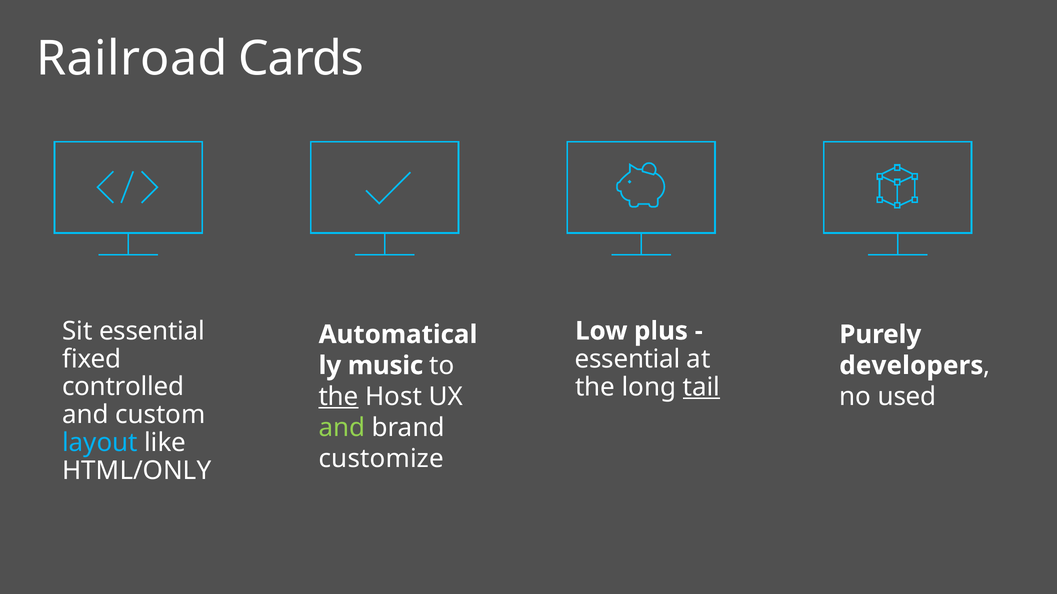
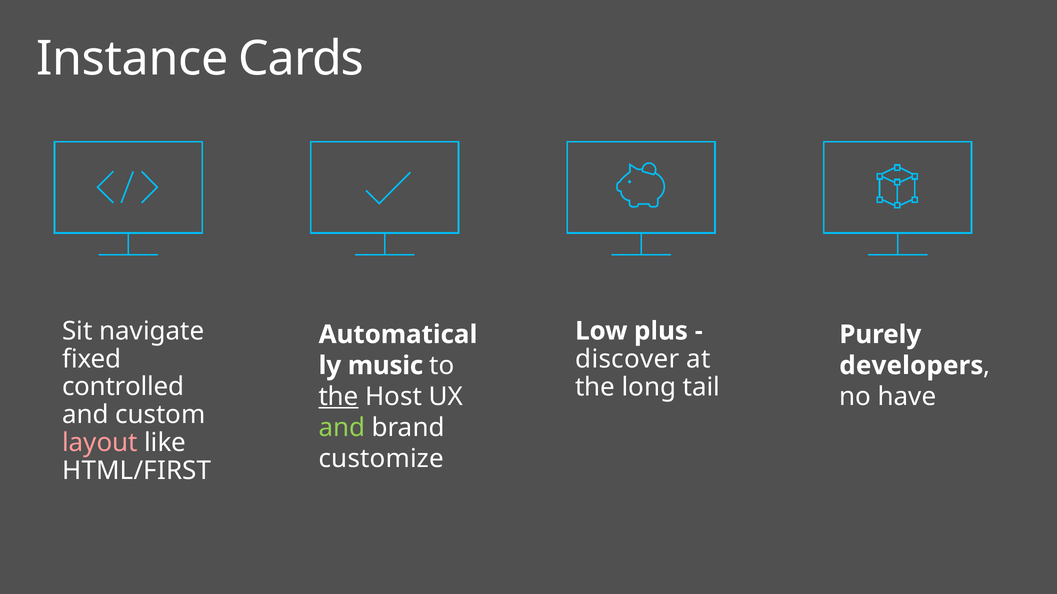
Railroad: Railroad -> Instance (132, 59)
Sit essential: essential -> navigate (152, 331)
essential: essential -> discover (627, 359)
tail underline: present -> none (701, 387)
used: used -> have (907, 397)
layout colour: light blue -> pink (100, 443)
HTML/ONLY: HTML/ONLY -> HTML/FIRST (137, 471)
